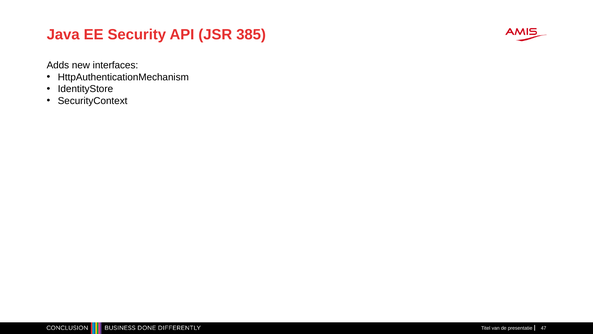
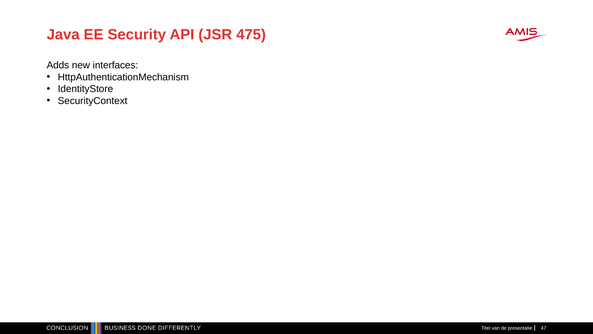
385: 385 -> 475 (251, 35)
